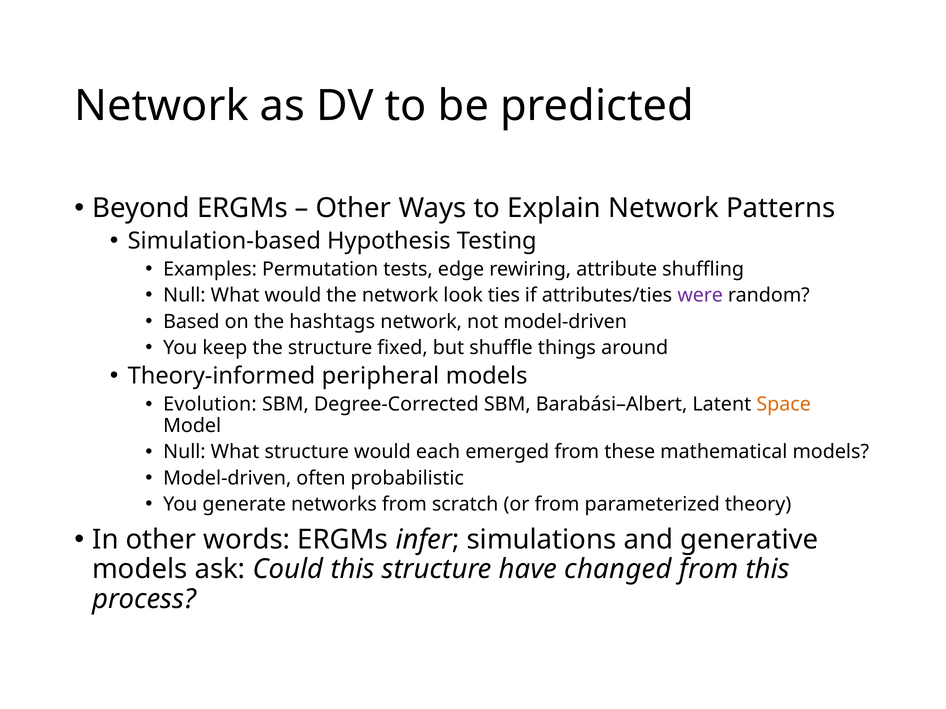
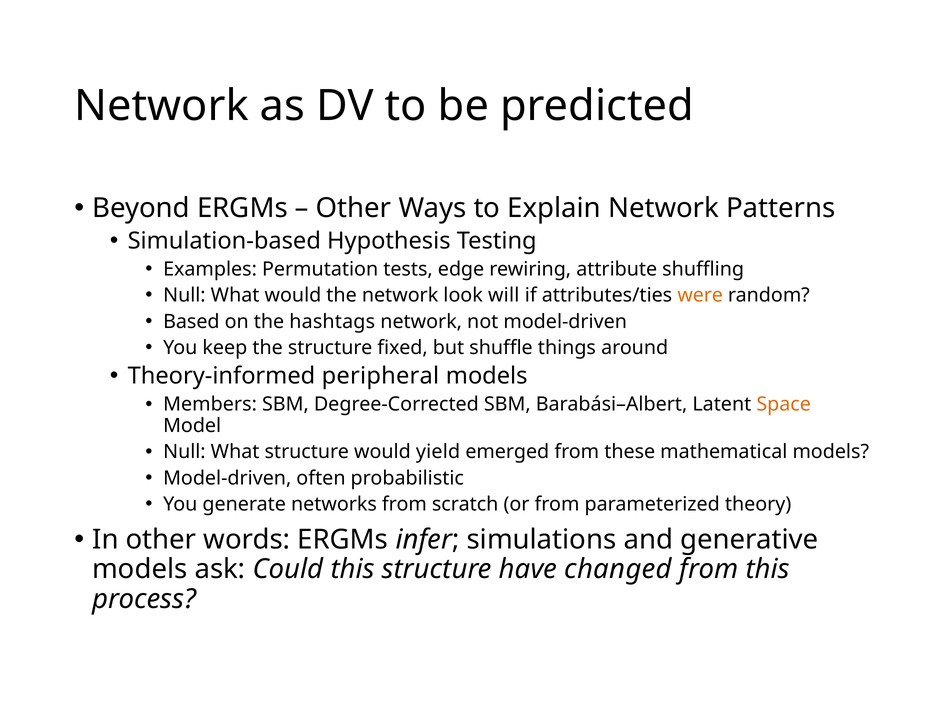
ties: ties -> will (504, 296)
were colour: purple -> orange (700, 296)
Evolution: Evolution -> Members (210, 405)
each: each -> yield (438, 452)
